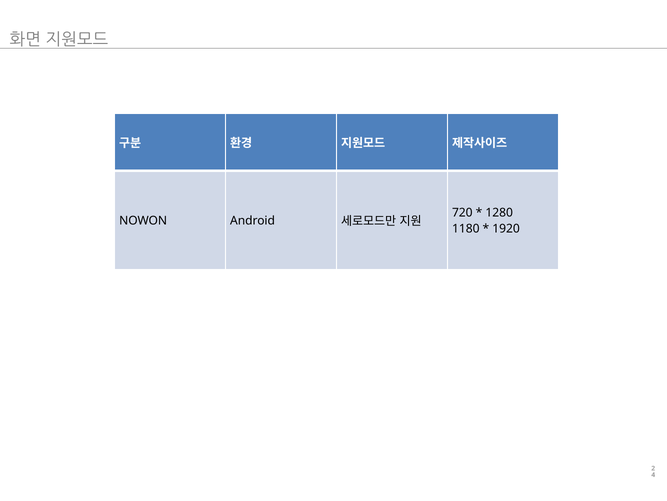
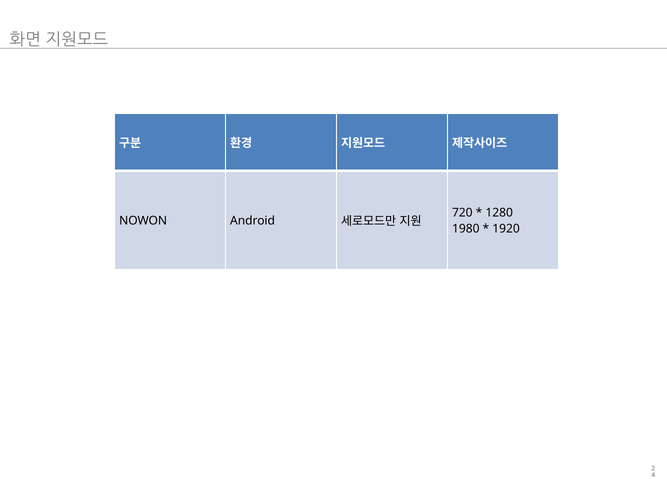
1180: 1180 -> 1980 (466, 229)
